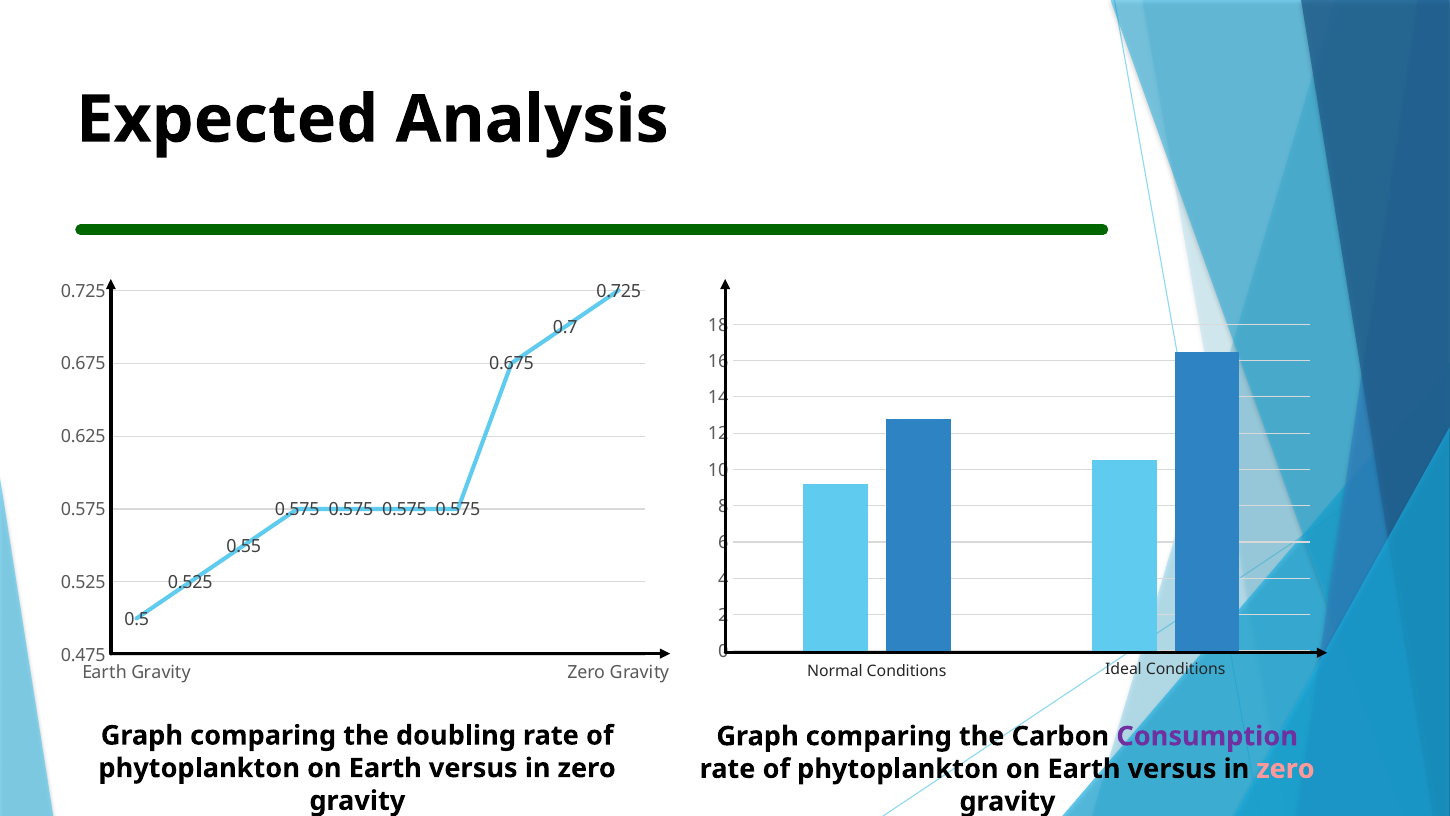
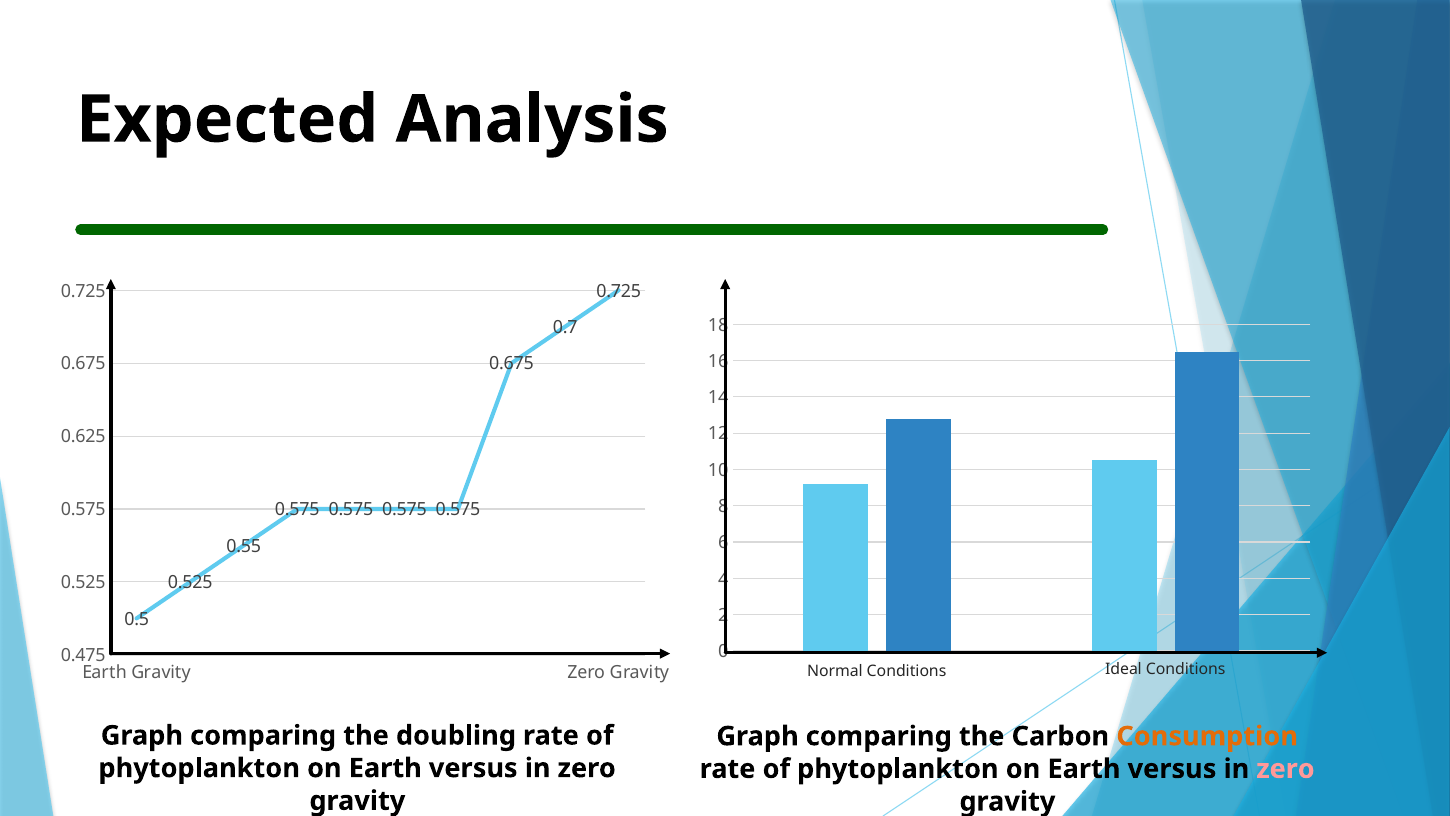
Consumption colour: purple -> orange (1207, 736)
